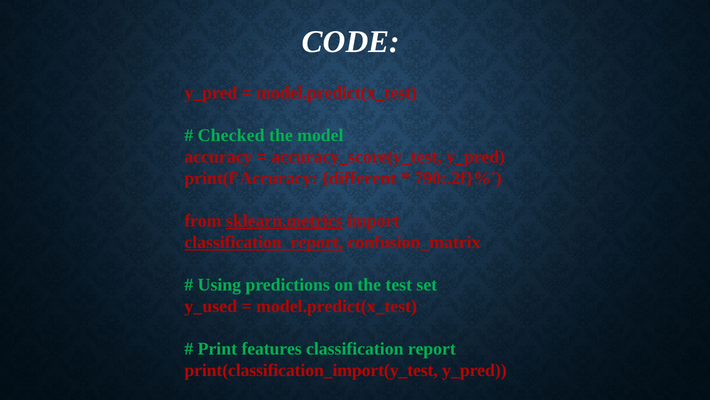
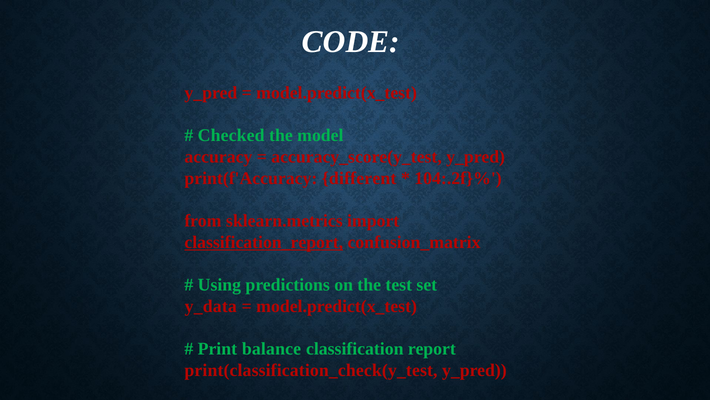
790:.2f}%: 790:.2f}% -> 104:.2f}% (458, 178)
sklearn.metrics underline: present -> none (284, 220)
y_used: y_used -> y_data (211, 306)
features: features -> balance (271, 348)
print(classification_import(y_test: print(classification_import(y_test -> print(classification_check(y_test (311, 370)
